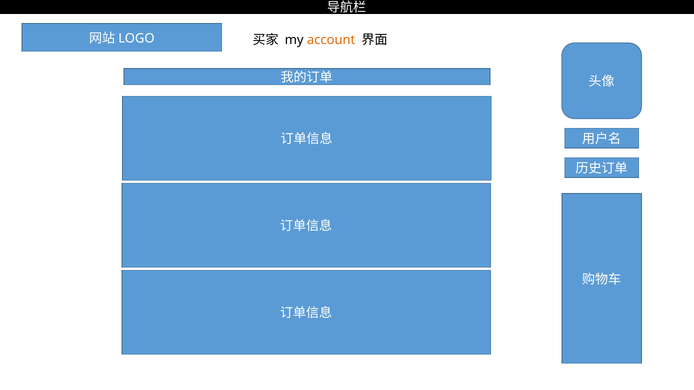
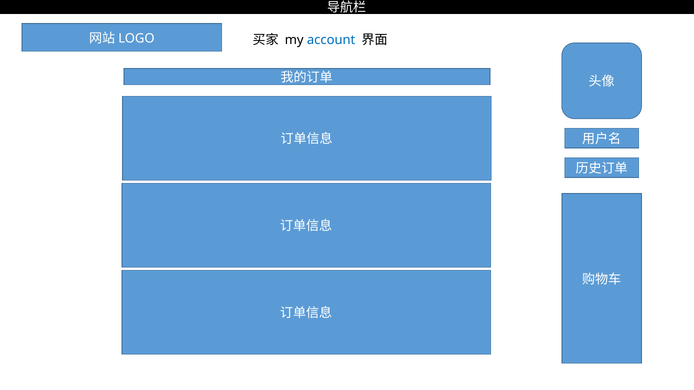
account colour: orange -> blue (331, 40)
